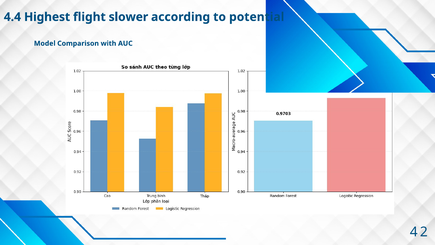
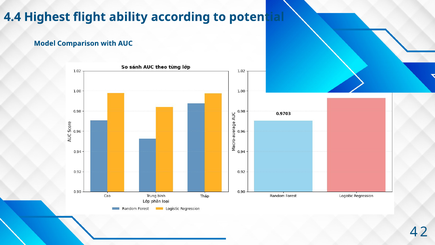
slower: slower -> ability (128, 17)
